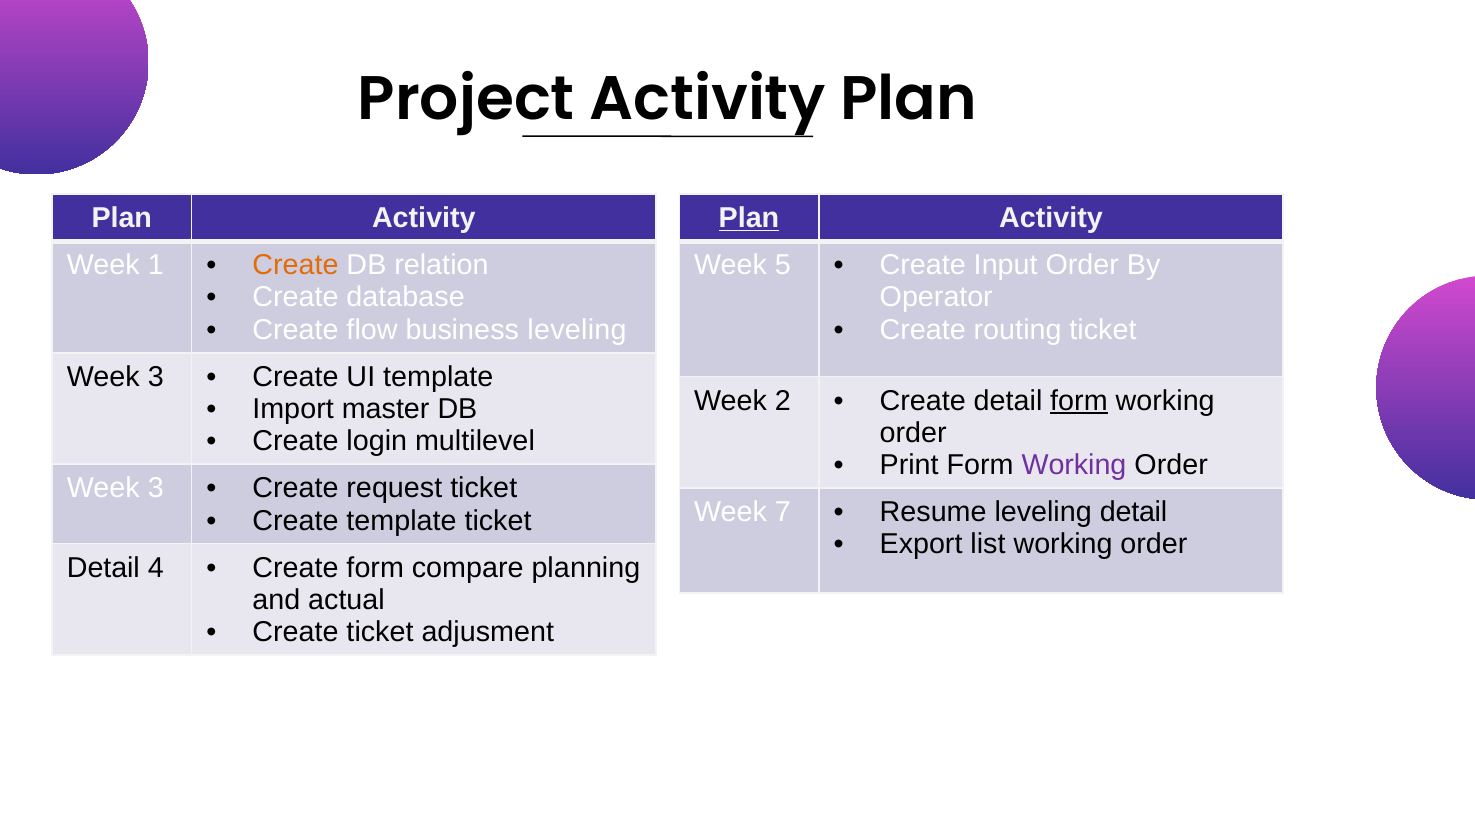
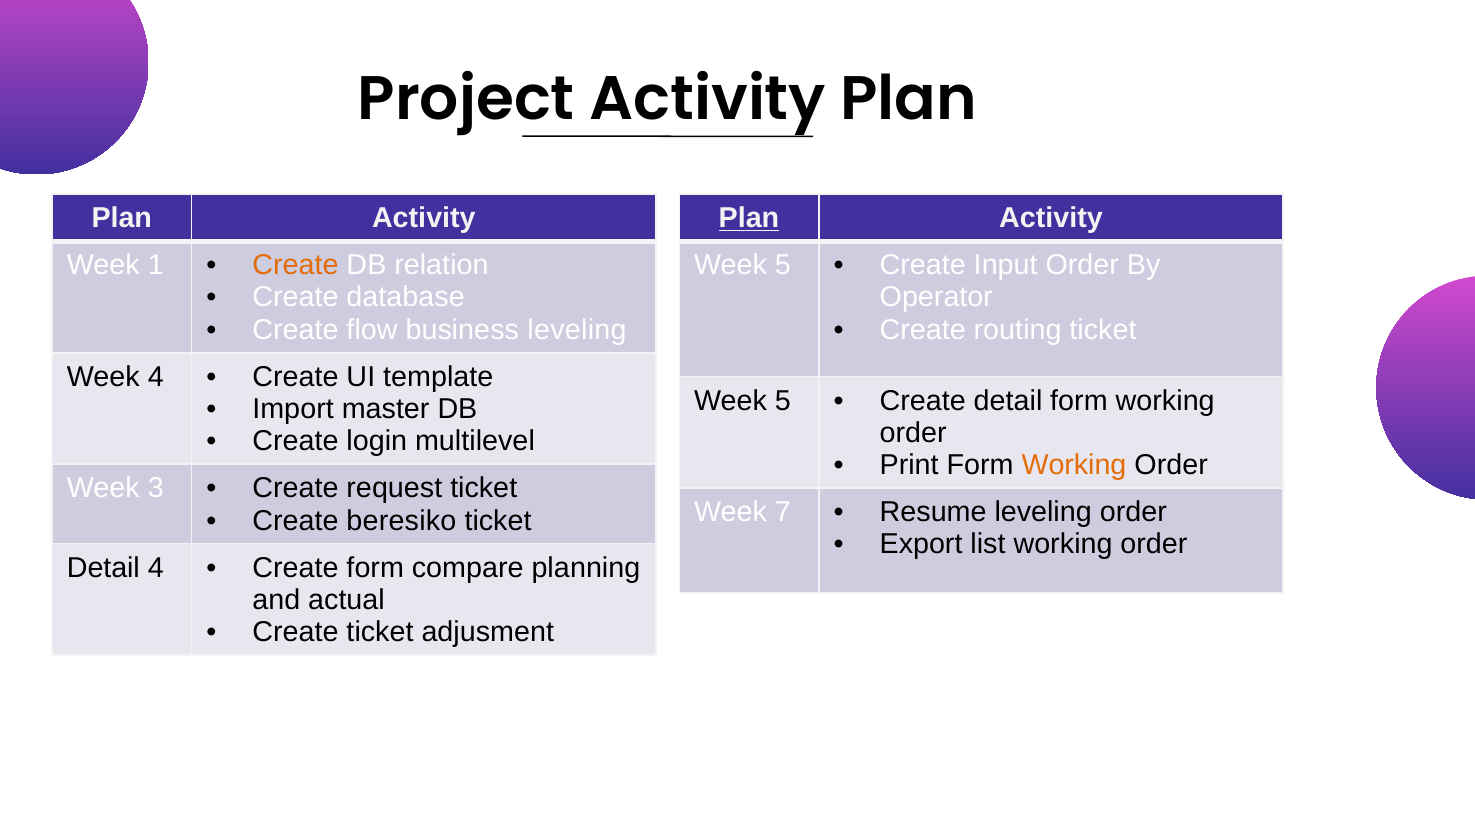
3: 3 -> 4 (156, 377)
2: 2 -> 5 (783, 400)
form underline: present -> none (1079, 400)
Working colour: purple -> orange (1074, 465)
leveling detail: detail -> order (1133, 512)
Create template: template -> beresiko (401, 520)
